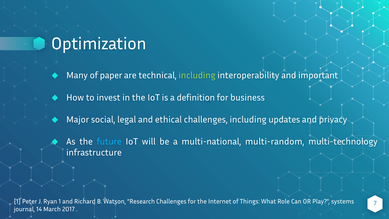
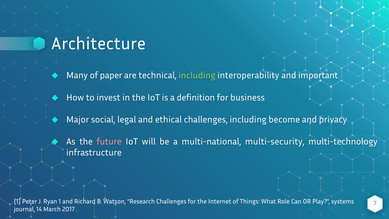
Optimization: Optimization -> Architecture (99, 44)
updates: updates -> become (284, 119)
future colour: light blue -> pink (109, 141)
multi-random: multi-random -> multi-security (275, 141)
